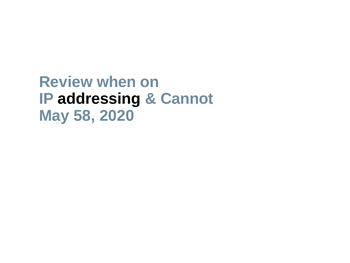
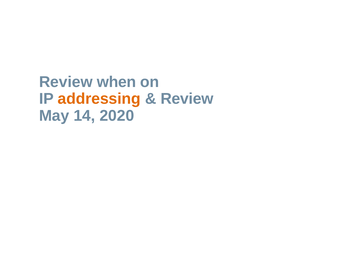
addressing colour: black -> orange (99, 99)
Cannot: Cannot -> Review (187, 99)
58: 58 -> 14 (84, 115)
